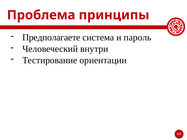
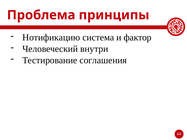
Предполагаете: Предполагаете -> Нотификацию (51, 38)
пароль: пароль -> фактор (138, 38)
ориентации: ориентации -> соглашения (103, 60)
